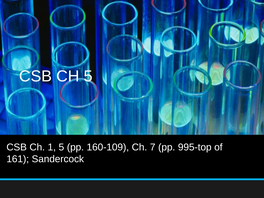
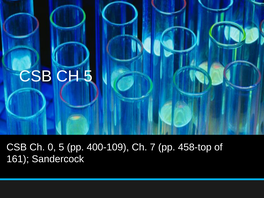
1: 1 -> 0 (52, 147)
160-109: 160-109 -> 400-109 (108, 147)
995-top: 995-top -> 458-top (195, 147)
